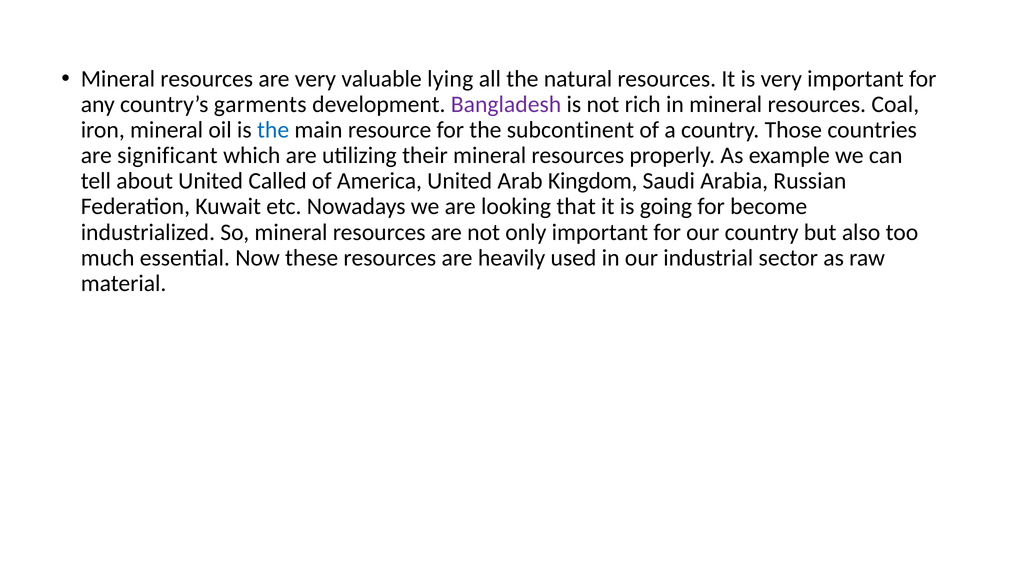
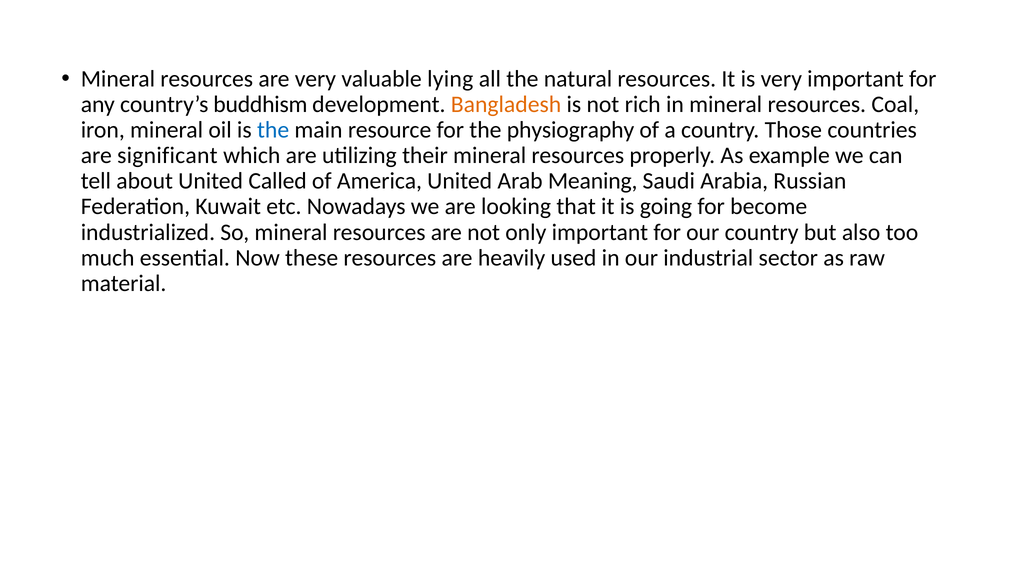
garments: garments -> buddhism (260, 104)
Bangladesh colour: purple -> orange (506, 104)
subcontinent: subcontinent -> physiography (571, 130)
Kingdom: Kingdom -> Meaning (593, 181)
